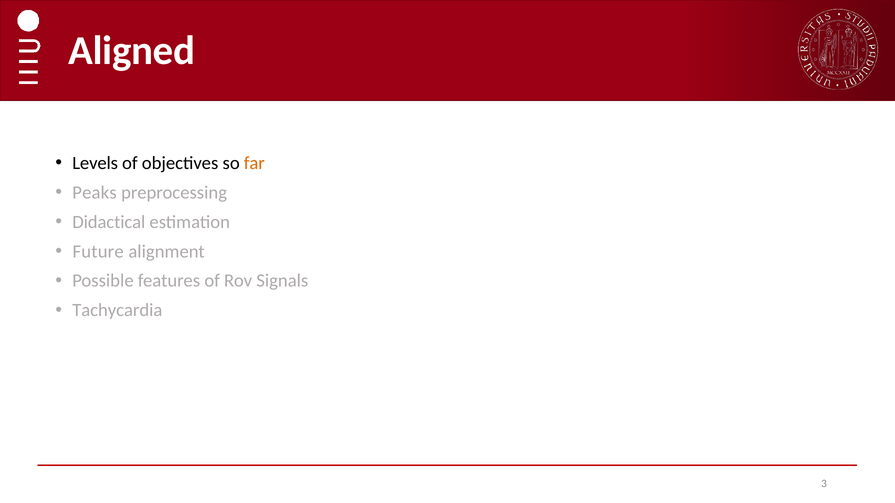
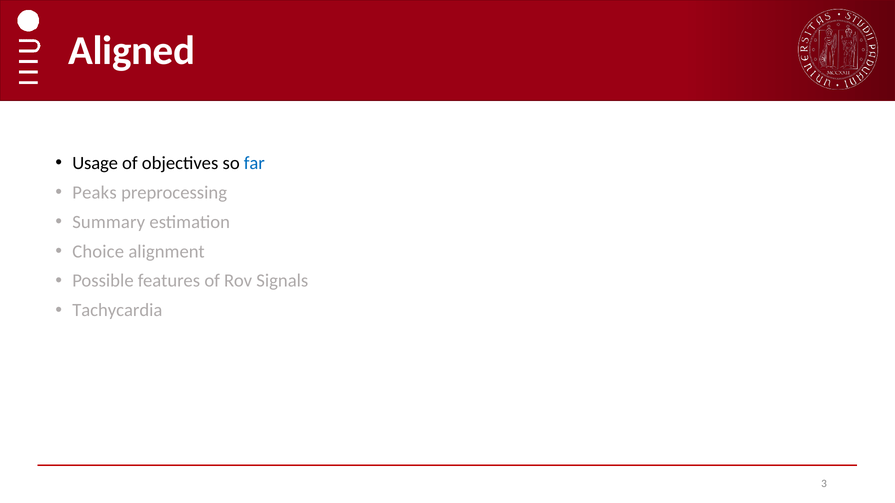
Levels: Levels -> Usage (95, 163)
far colour: orange -> blue (254, 163)
Didactical: Didactical -> Summary (109, 222)
Future: Future -> Choice (98, 252)
